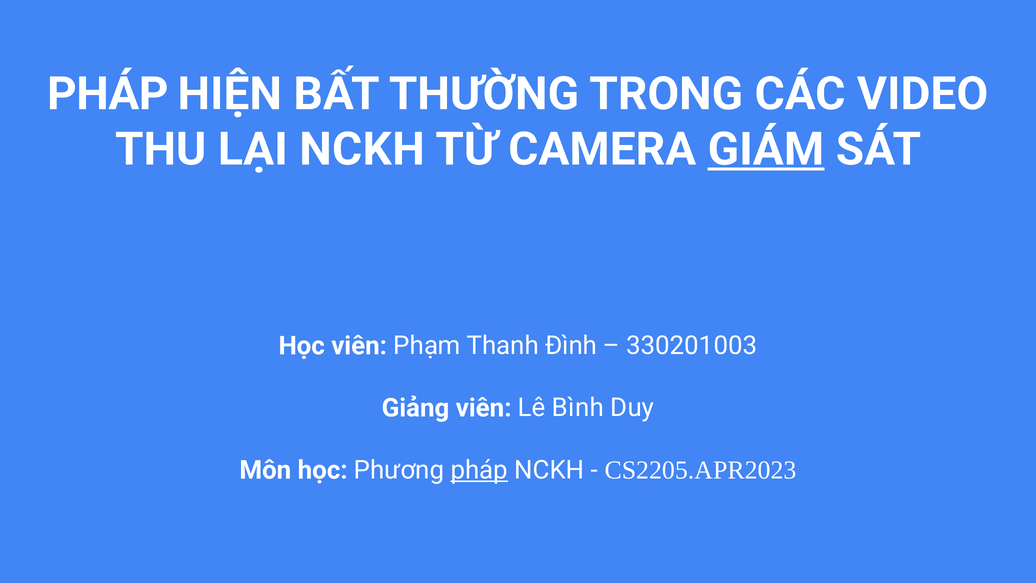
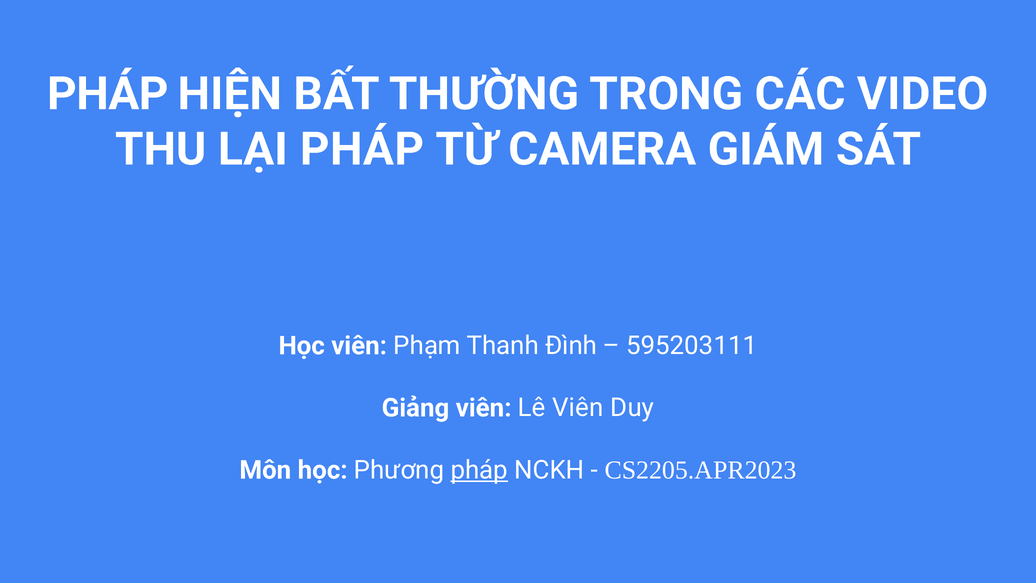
LẠI NCKH: NCKH -> PHÁP (362, 149)
GIÁM underline: present -> none (766, 149)
330201003: 330201003 -> 595203111 (692, 346)
Lê Bình: Bình -> Viên (578, 408)
